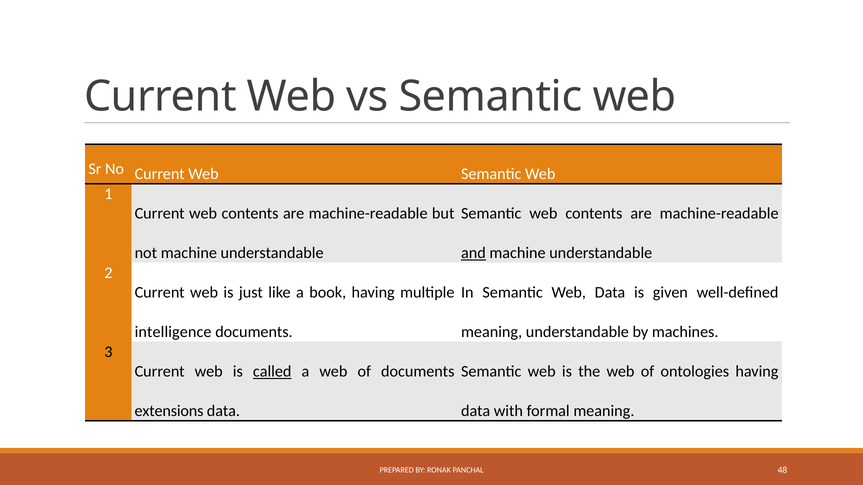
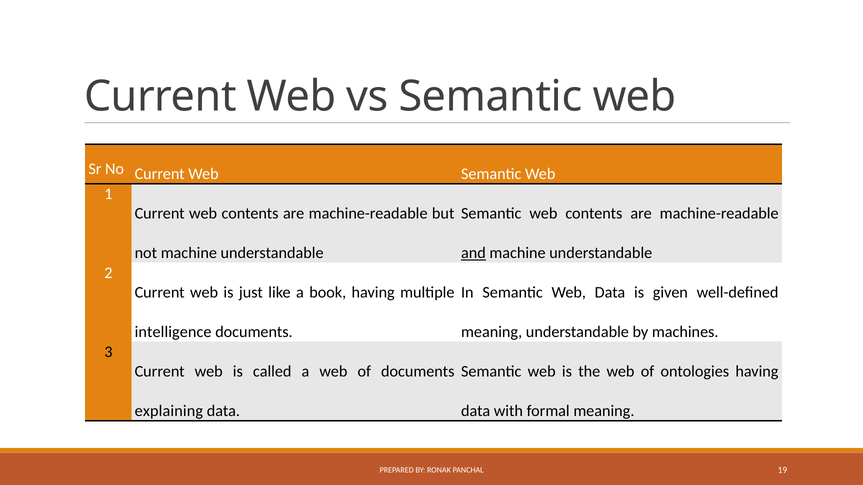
called underline: present -> none (272, 372)
extensions: extensions -> explaining (169, 411)
48: 48 -> 19 (782, 471)
